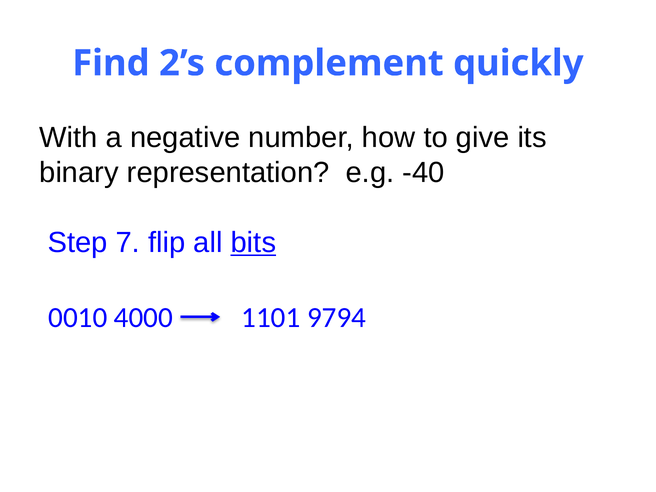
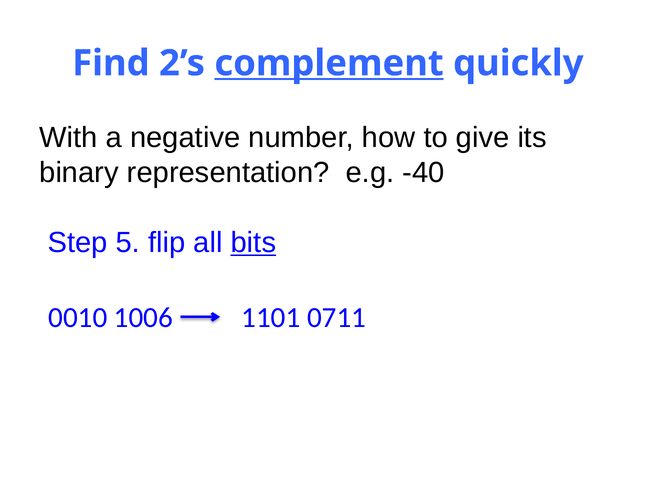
complement underline: none -> present (329, 63)
7: 7 -> 5 (128, 243)
4000: 4000 -> 1006 (143, 318)
9794: 9794 -> 0711 (337, 318)
